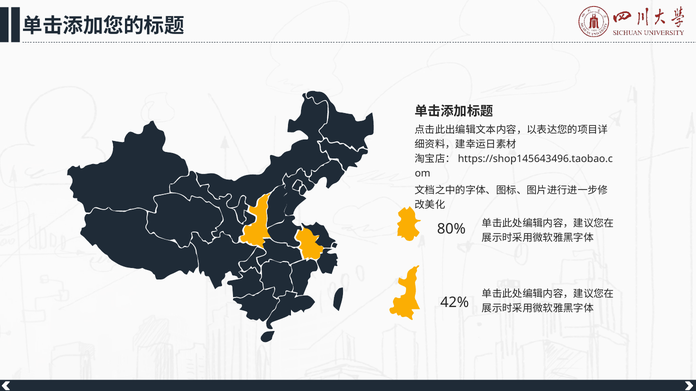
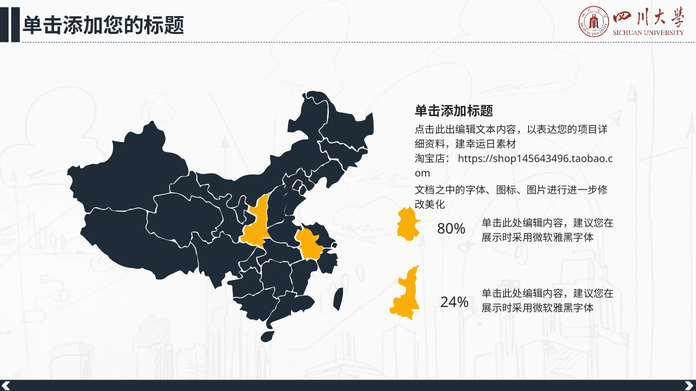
42%: 42% -> 24% (455, 303)
